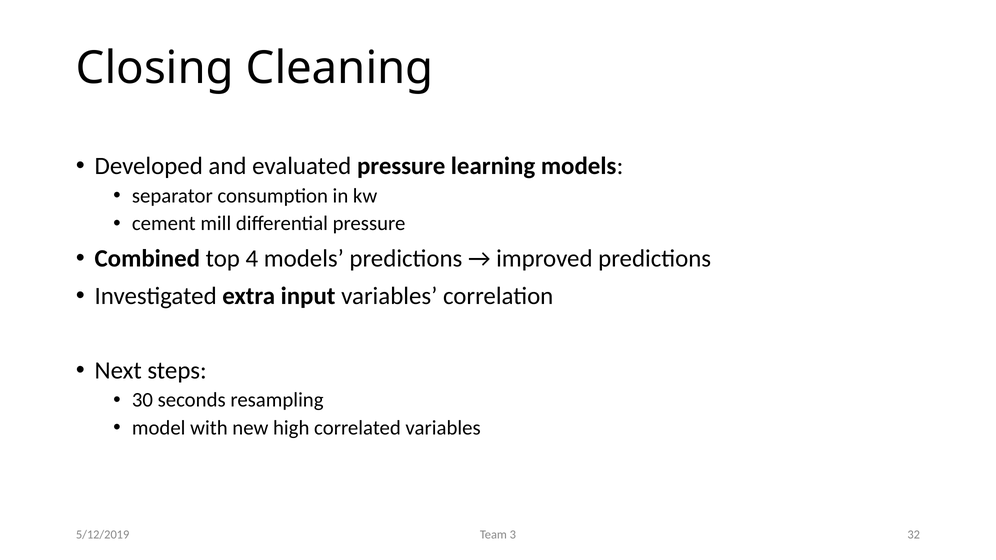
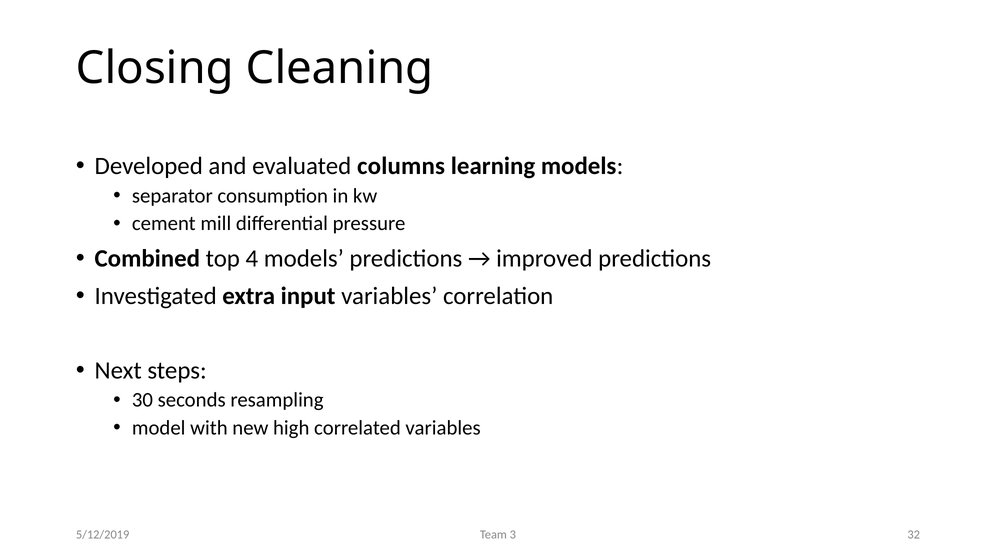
evaluated pressure: pressure -> columns (401, 166)
